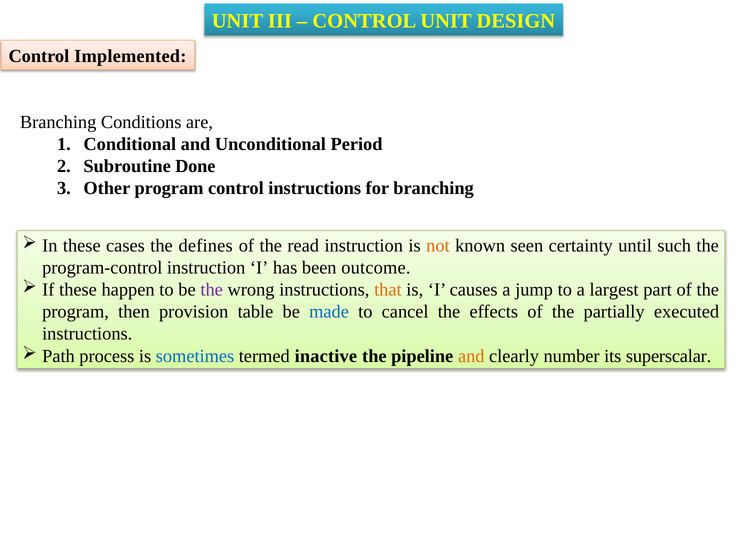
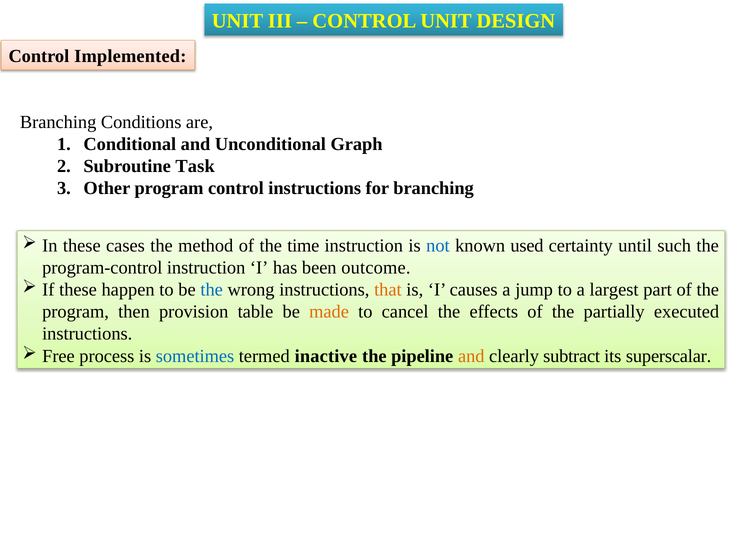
Period: Period -> Graph (357, 144)
Done: Done -> Task (195, 166)
defines: defines -> method (206, 246)
read: read -> time (303, 246)
not colour: orange -> blue (438, 246)
seen: seen -> used (527, 246)
the colour: purple -> blue (212, 290)
made colour: blue -> orange (329, 312)
Path: Path -> Free (58, 356)
number: number -> subtract (572, 356)
